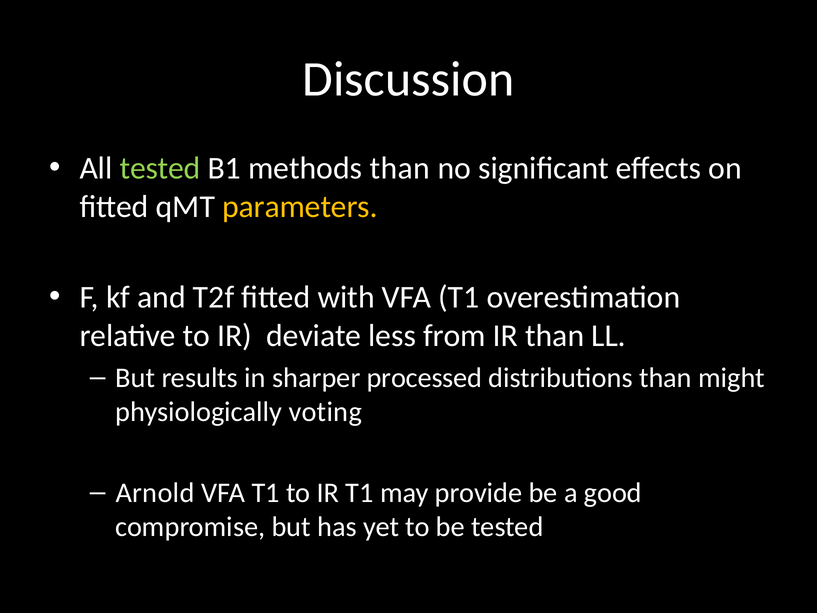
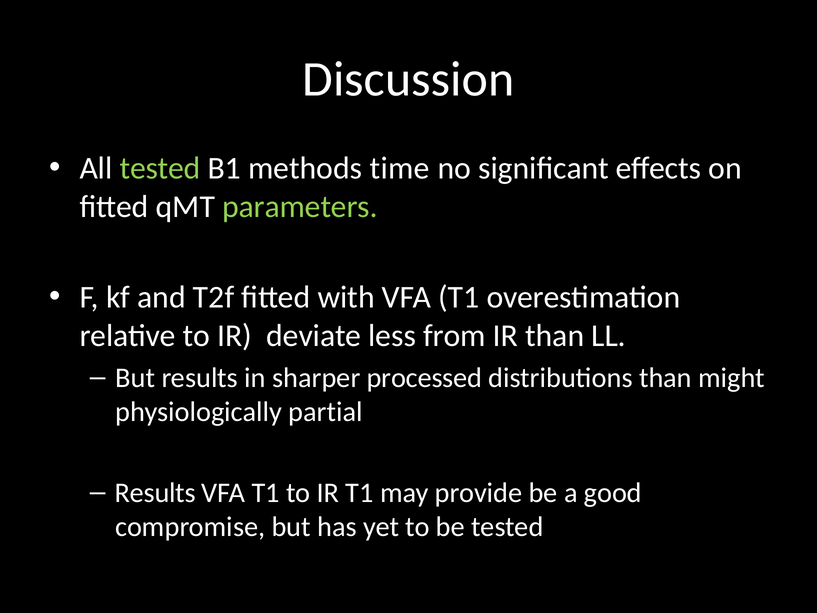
methods than: than -> time (400, 168)
parameters colour: yellow -> light green (300, 207)
voting: voting -> partial (325, 412)
Arnold: Arnold -> Results (155, 493)
